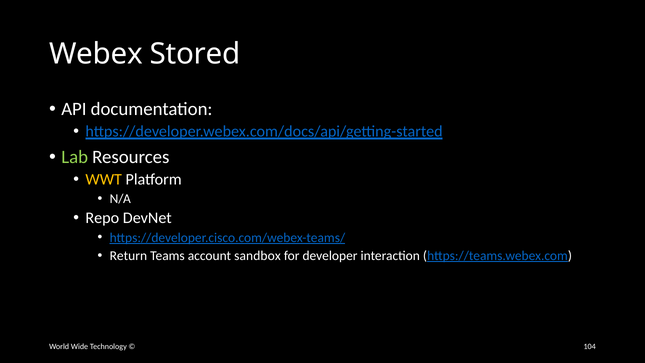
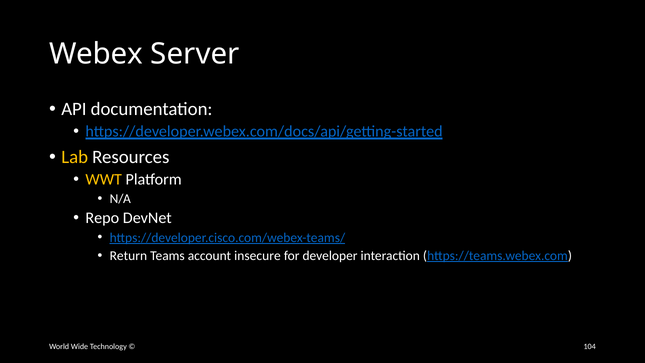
Stored: Stored -> Server (195, 54)
Lab colour: light green -> yellow (75, 157)
sandbox: sandbox -> insecure (257, 256)
